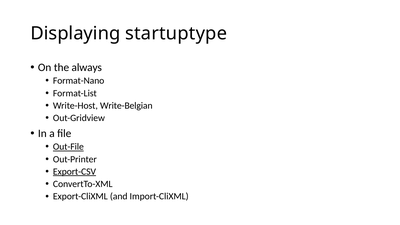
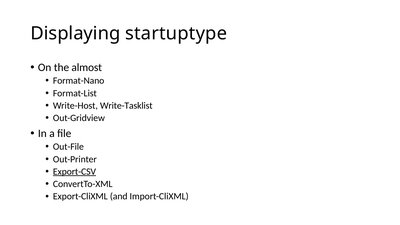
always: always -> almost (87, 67)
Write-Belgian: Write-Belgian -> Write-Tasklist (126, 106)
Out-File underline: present -> none (68, 147)
